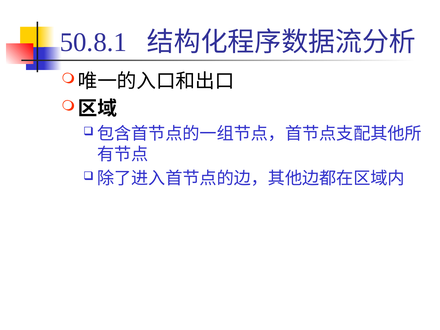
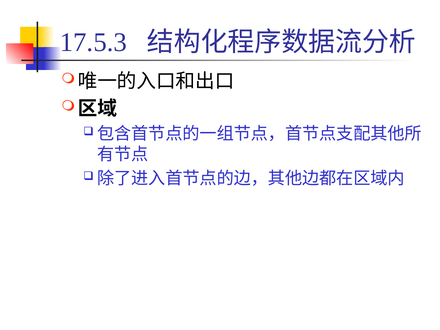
50.8.1: 50.8.1 -> 17.5.3 (93, 42)
